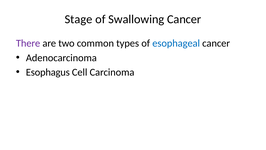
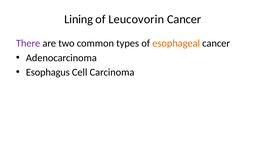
Stage: Stage -> Lining (79, 19)
Swallowing: Swallowing -> Leucovorin (136, 19)
esophageal colour: blue -> orange (176, 43)
